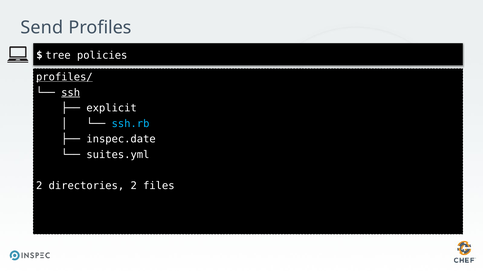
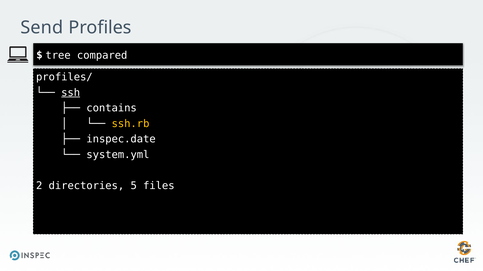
policies: policies -> compared (102, 55)
profiles/ underline: present -> none (64, 77)
explicit: explicit -> contains (112, 108)
ssh.rb colour: light blue -> yellow (131, 124)
suites.yml: suites.yml -> system.yml (118, 155)
directories 2: 2 -> 5 (134, 186)
